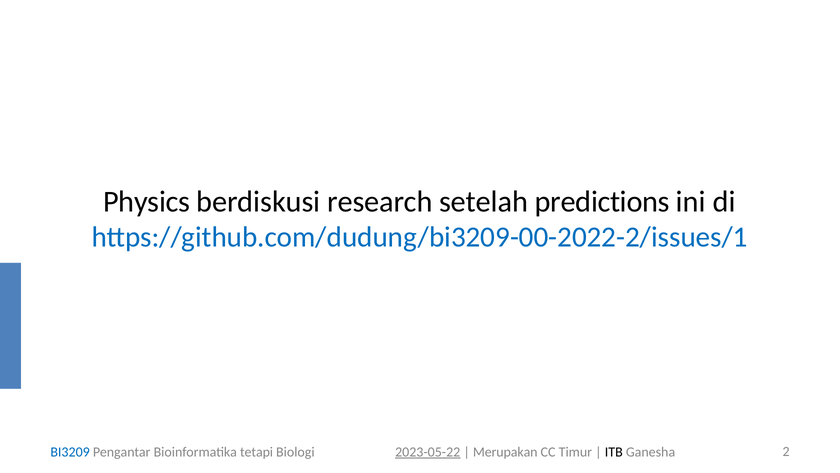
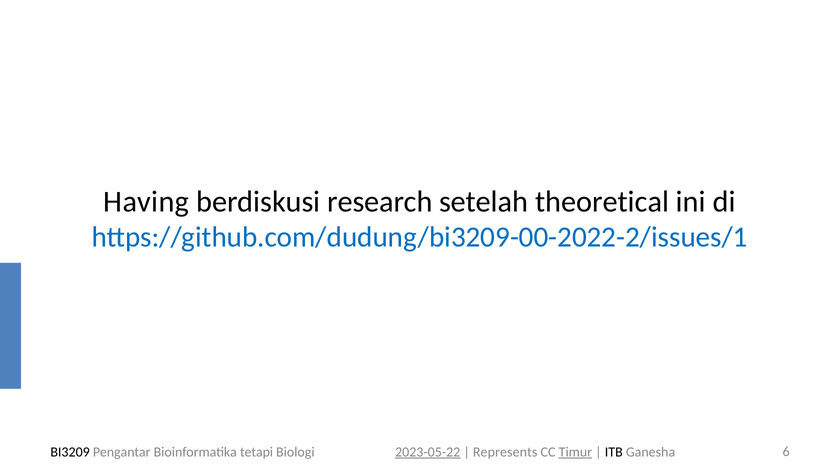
Physics: Physics -> Having (146, 202)
predictions: predictions -> theoretical (602, 202)
BI3209 colour: blue -> black (70, 451)
Merupakan: Merupakan -> Represents (505, 451)
Timur underline: none -> present (575, 451)
2: 2 -> 6 (786, 451)
